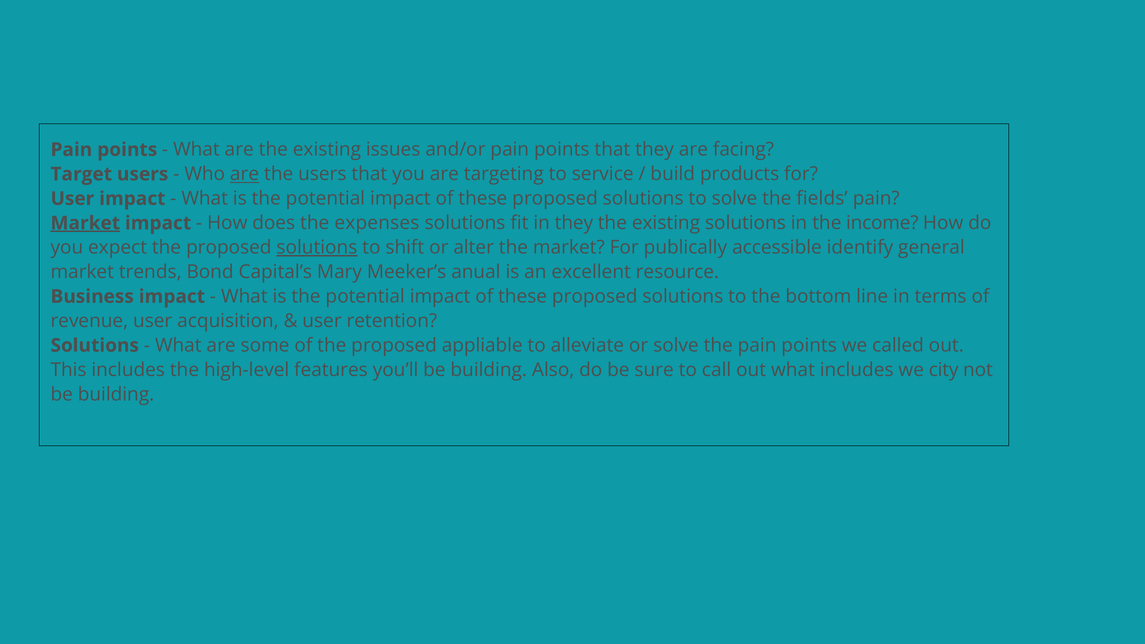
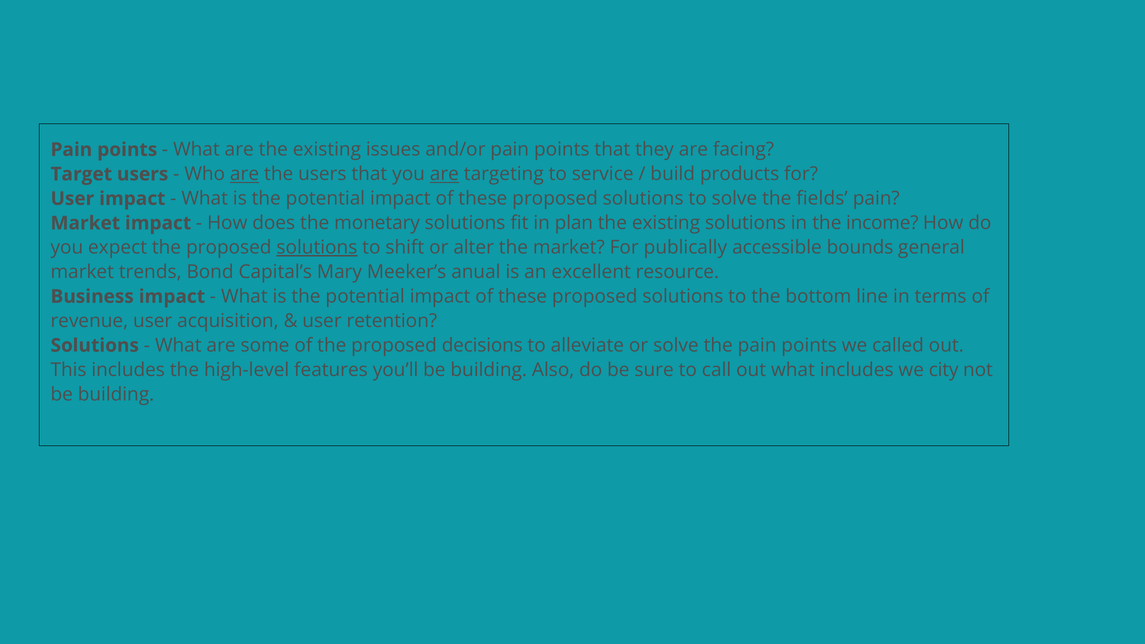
are underline: none -> present (444, 174)
Market underline: present -> none (85, 223)
expenses: expenses -> monetary (377, 223)
in they: they -> plan (574, 223)
identify: identify -> bounds (860, 248)
appliable: appliable -> decisions (482, 346)
